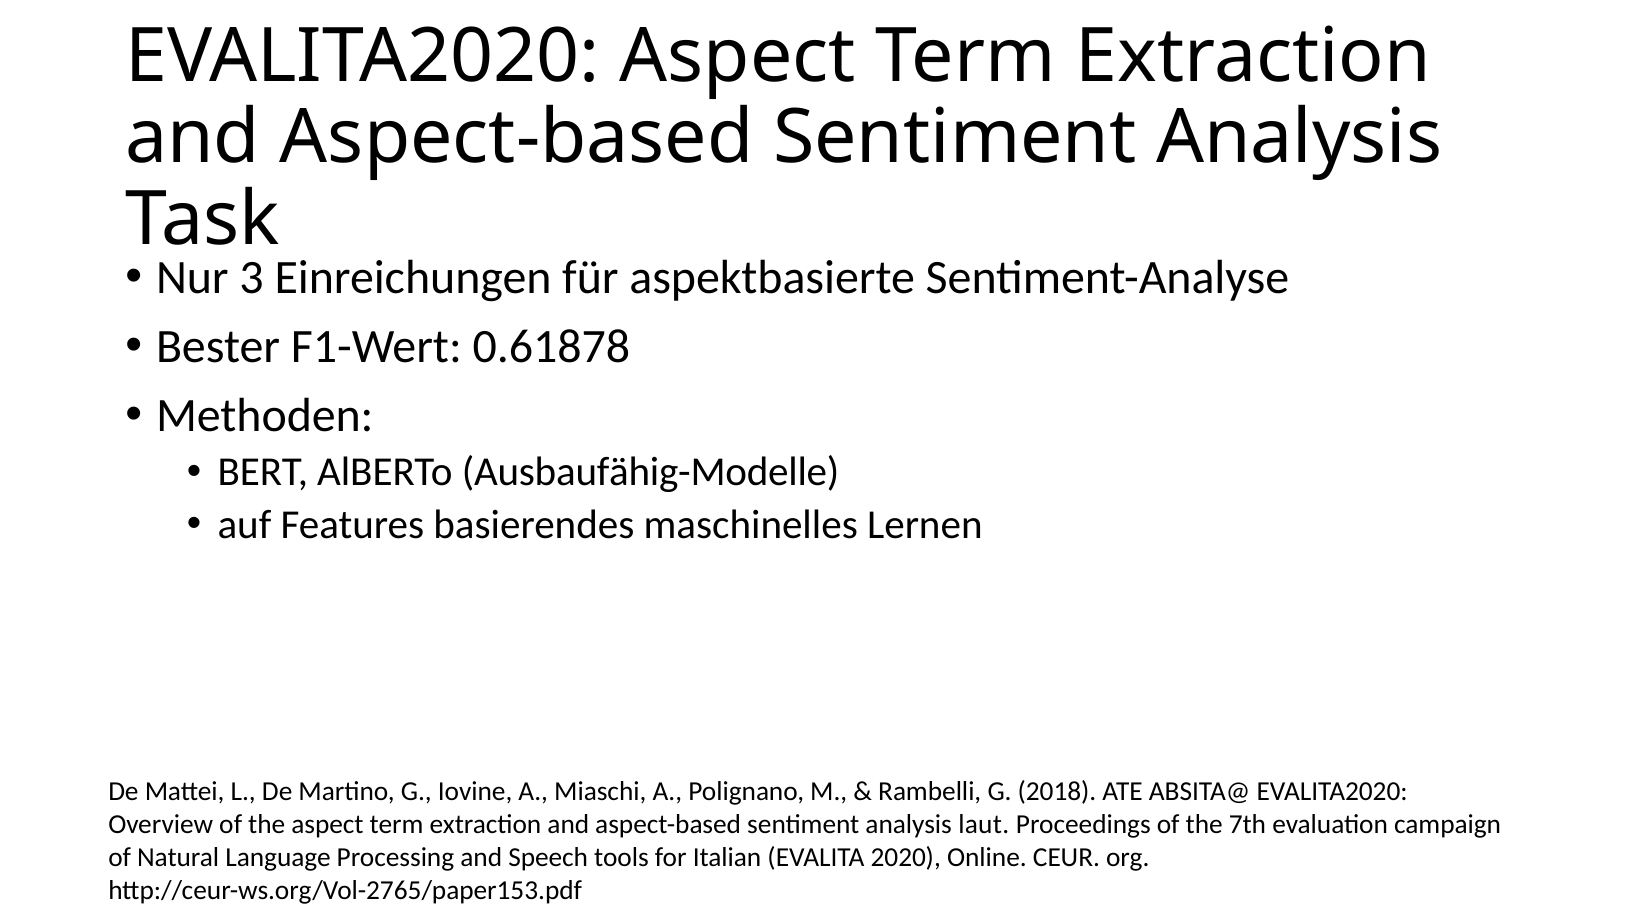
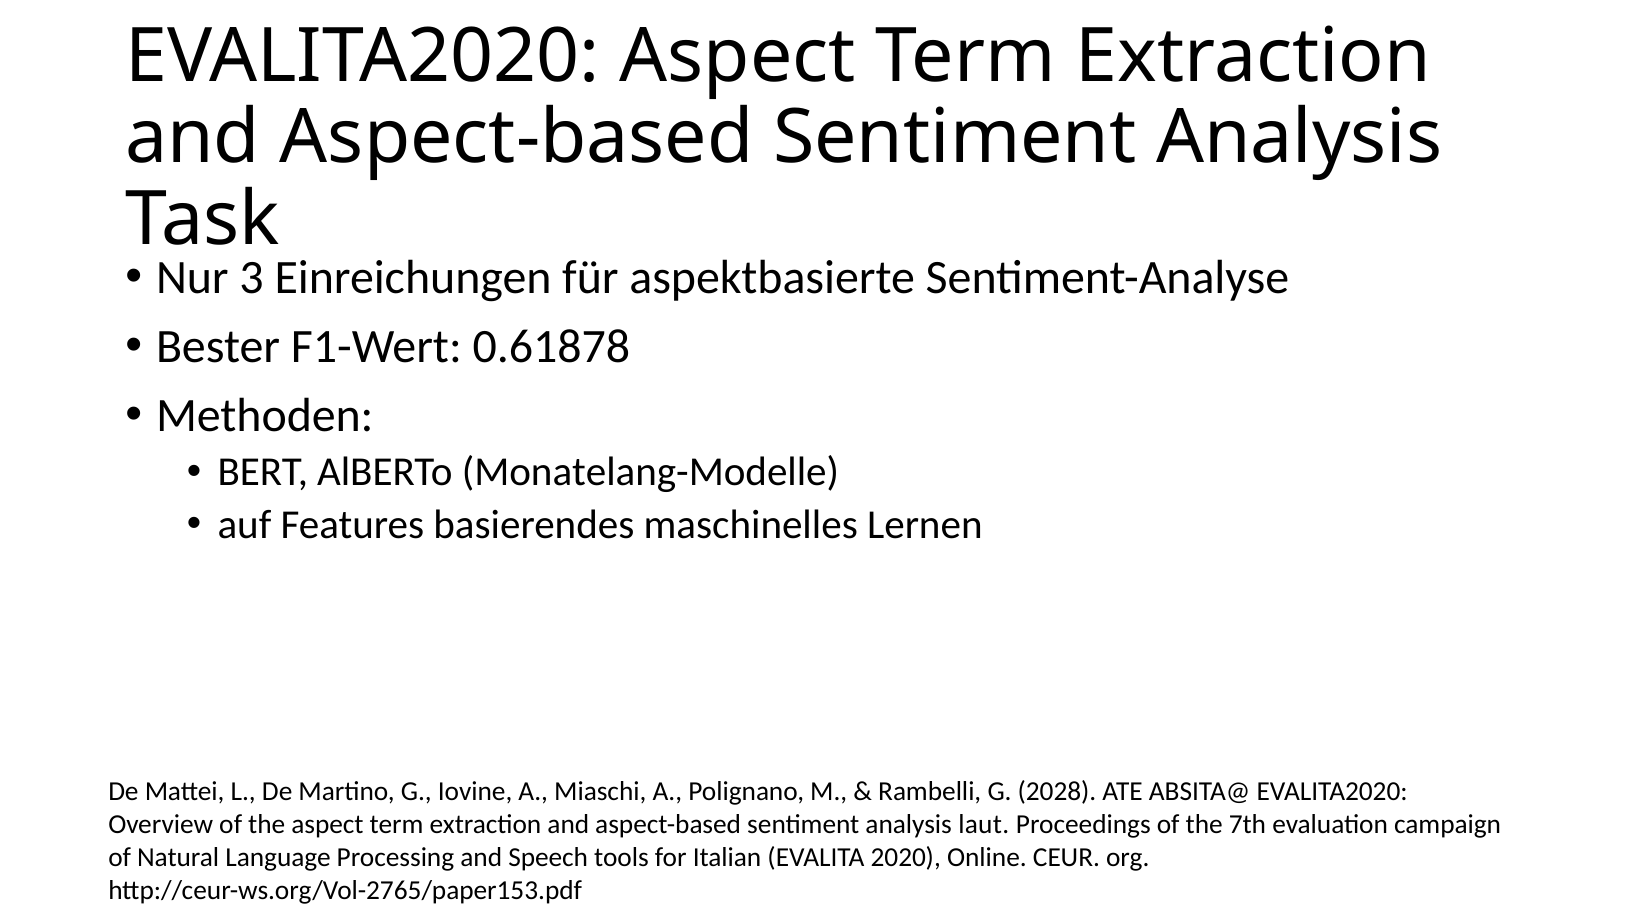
Ausbaufähig-Modelle: Ausbaufähig-Modelle -> Monatelang-Modelle (650, 472)
2018: 2018 -> 2028 (1057, 792)
